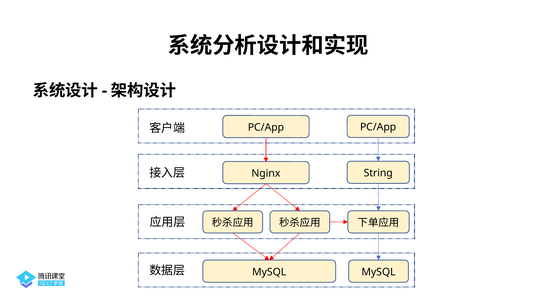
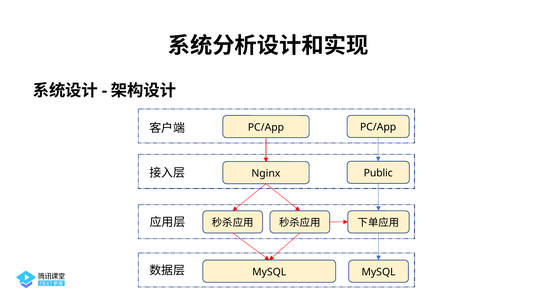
String: String -> Public (378, 173)
